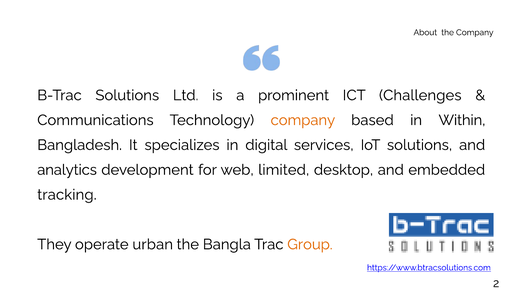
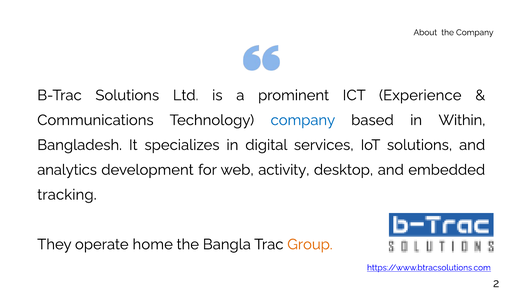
Challenges: Challenges -> Experience (420, 95)
company colour: orange -> blue (303, 120)
limited: limited -> activity (284, 170)
urban: urban -> home (153, 245)
